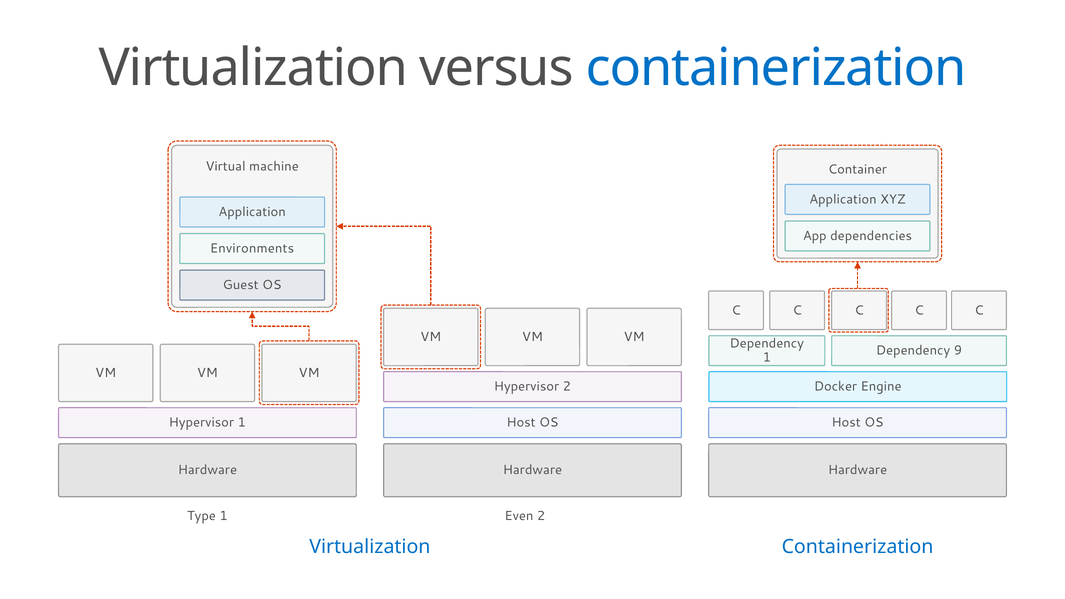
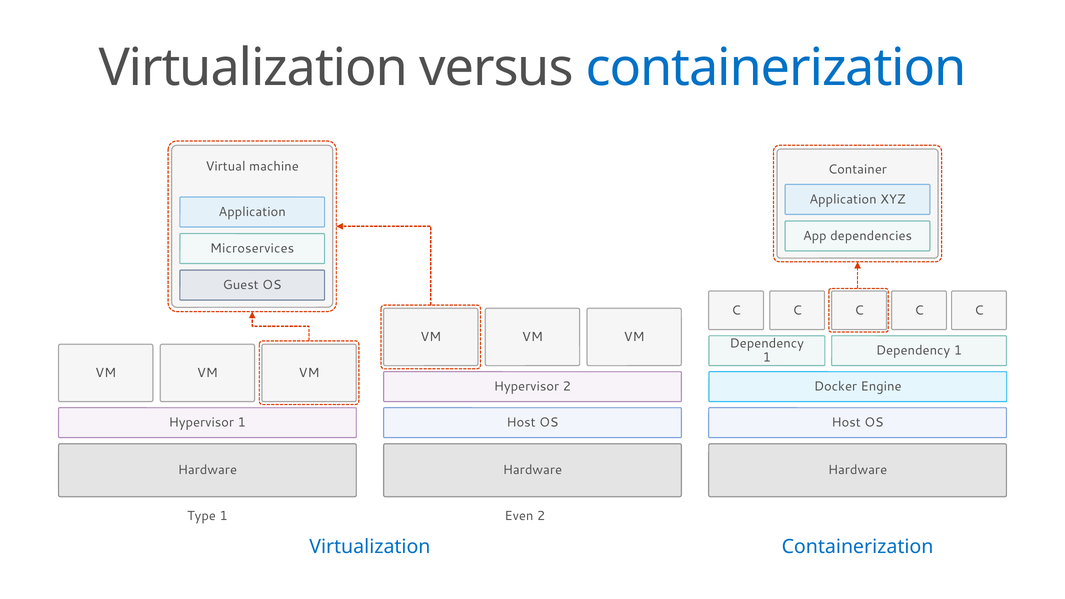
Environments: Environments -> Microservices (252, 248)
9: 9 -> 1 (958, 351)
